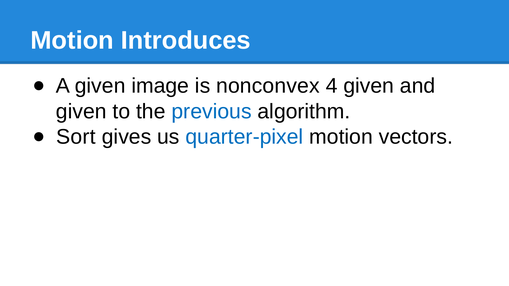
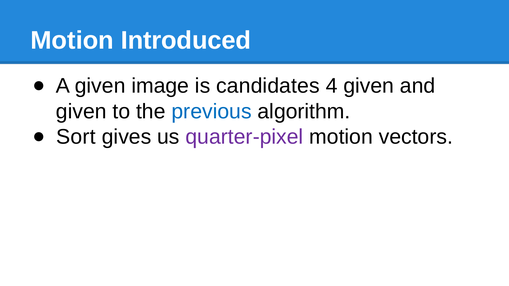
Introduces: Introduces -> Introduced (186, 41)
nonconvex: nonconvex -> candidates (268, 86)
quarter-pixel colour: blue -> purple (244, 137)
